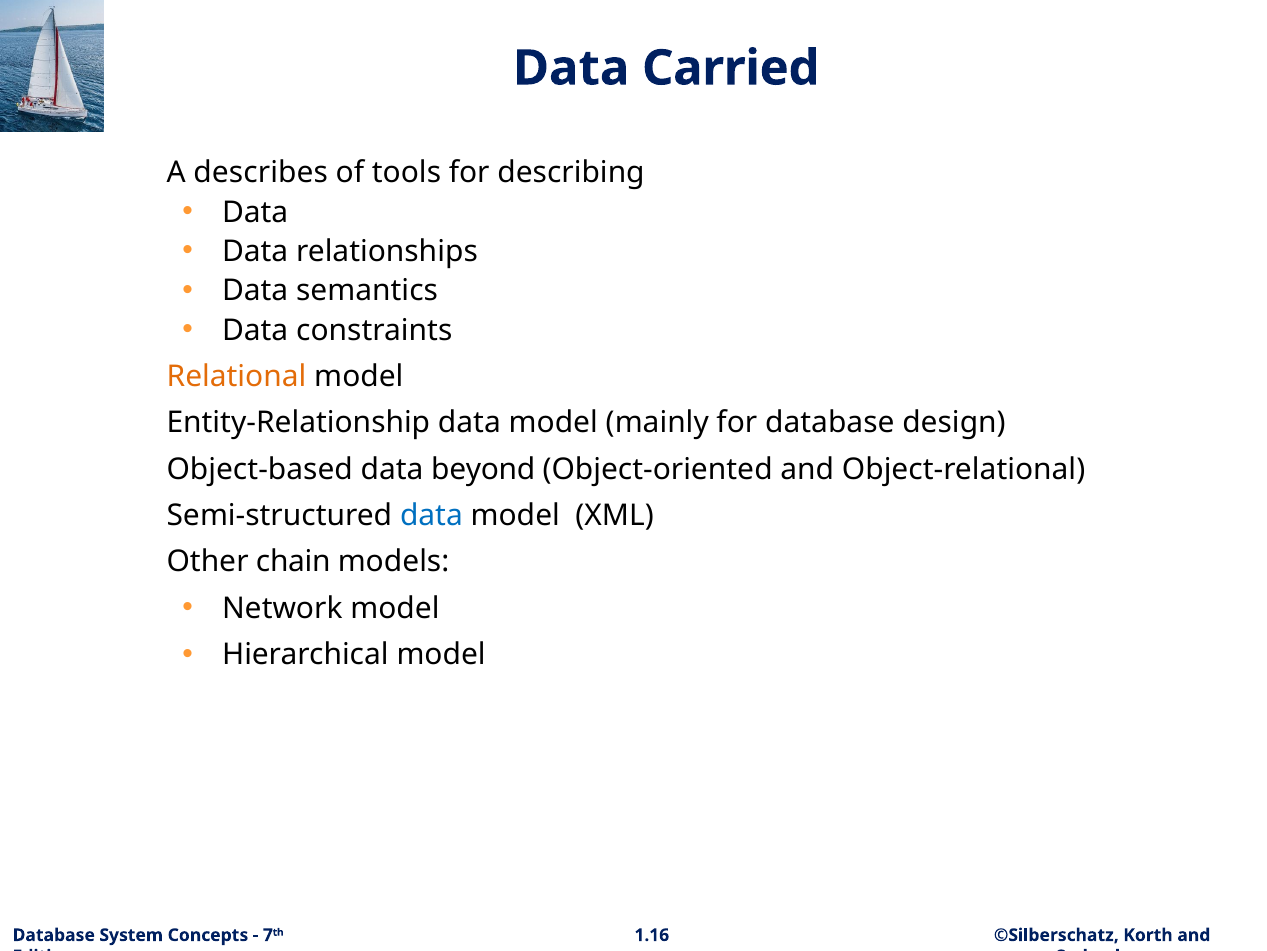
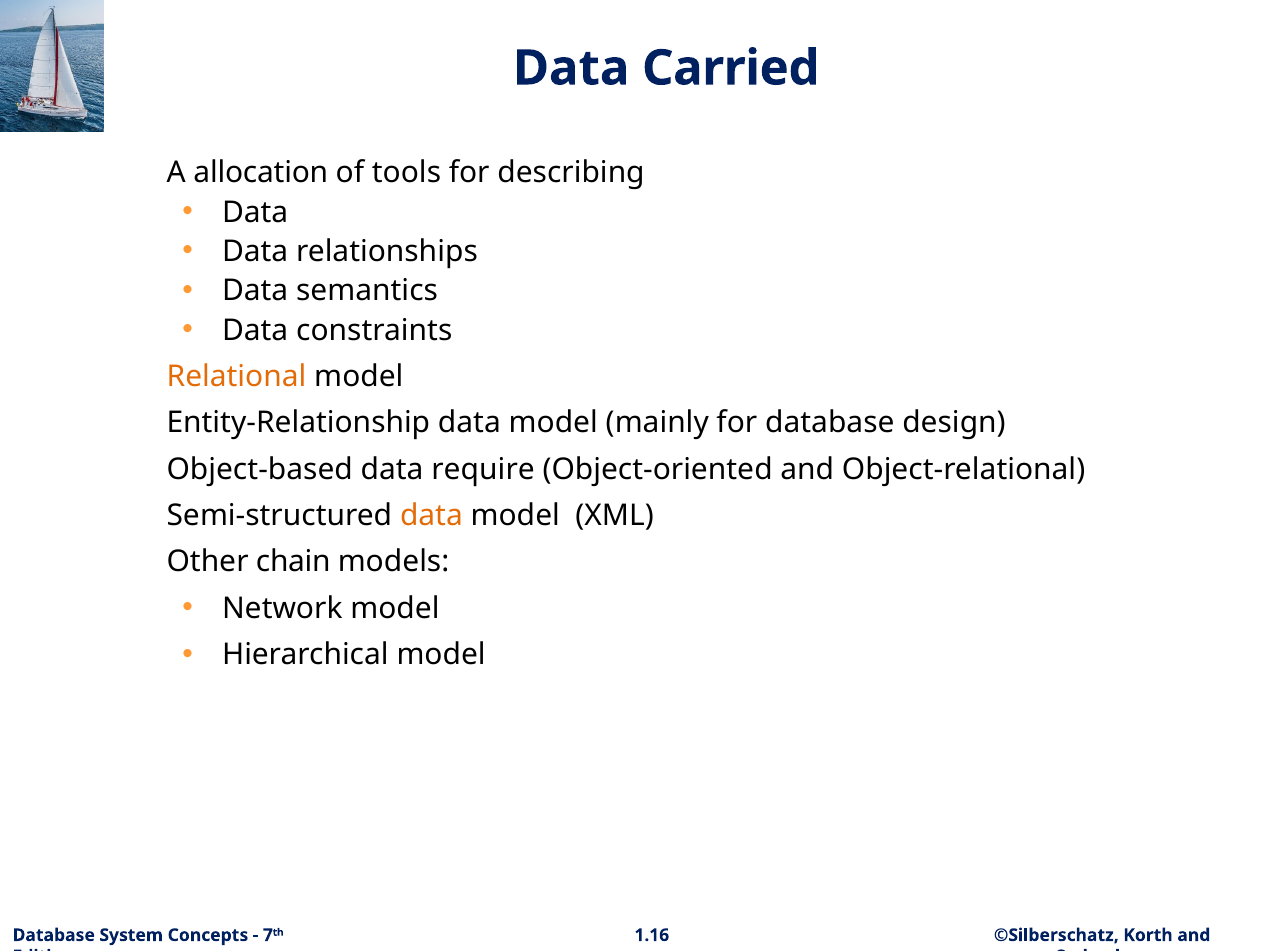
describes: describes -> allocation (261, 173)
beyond: beyond -> require (483, 469)
data colour: blue -> orange (431, 515)
